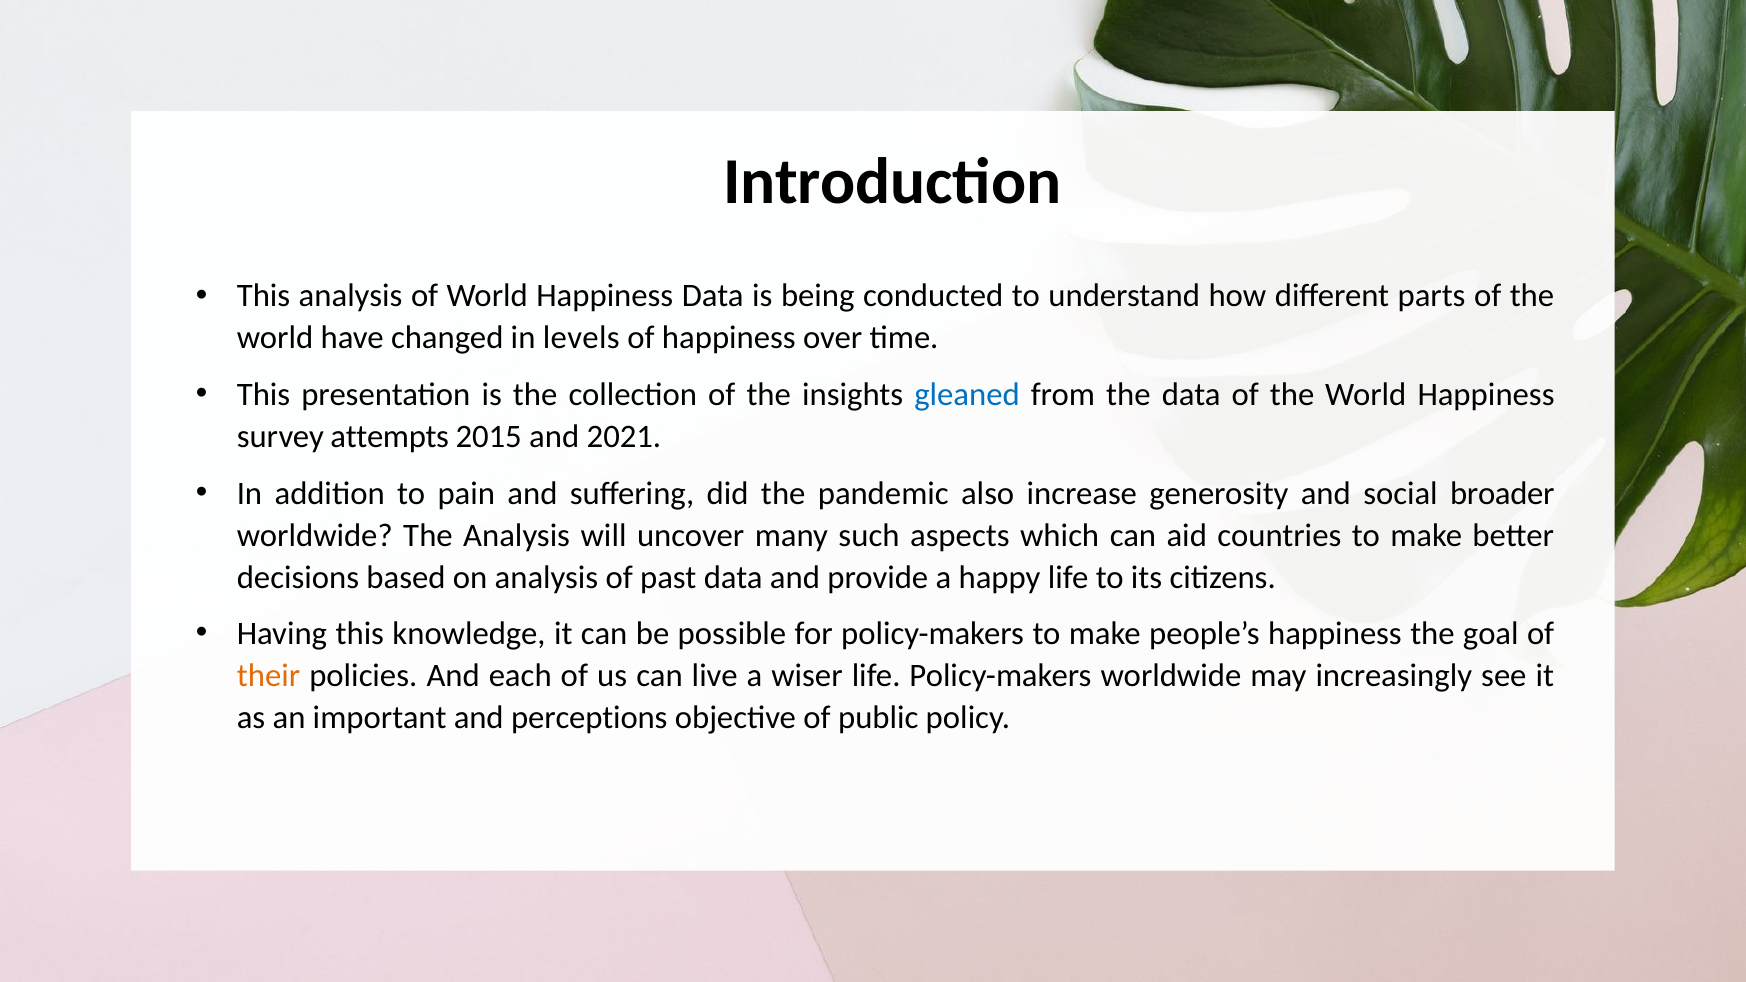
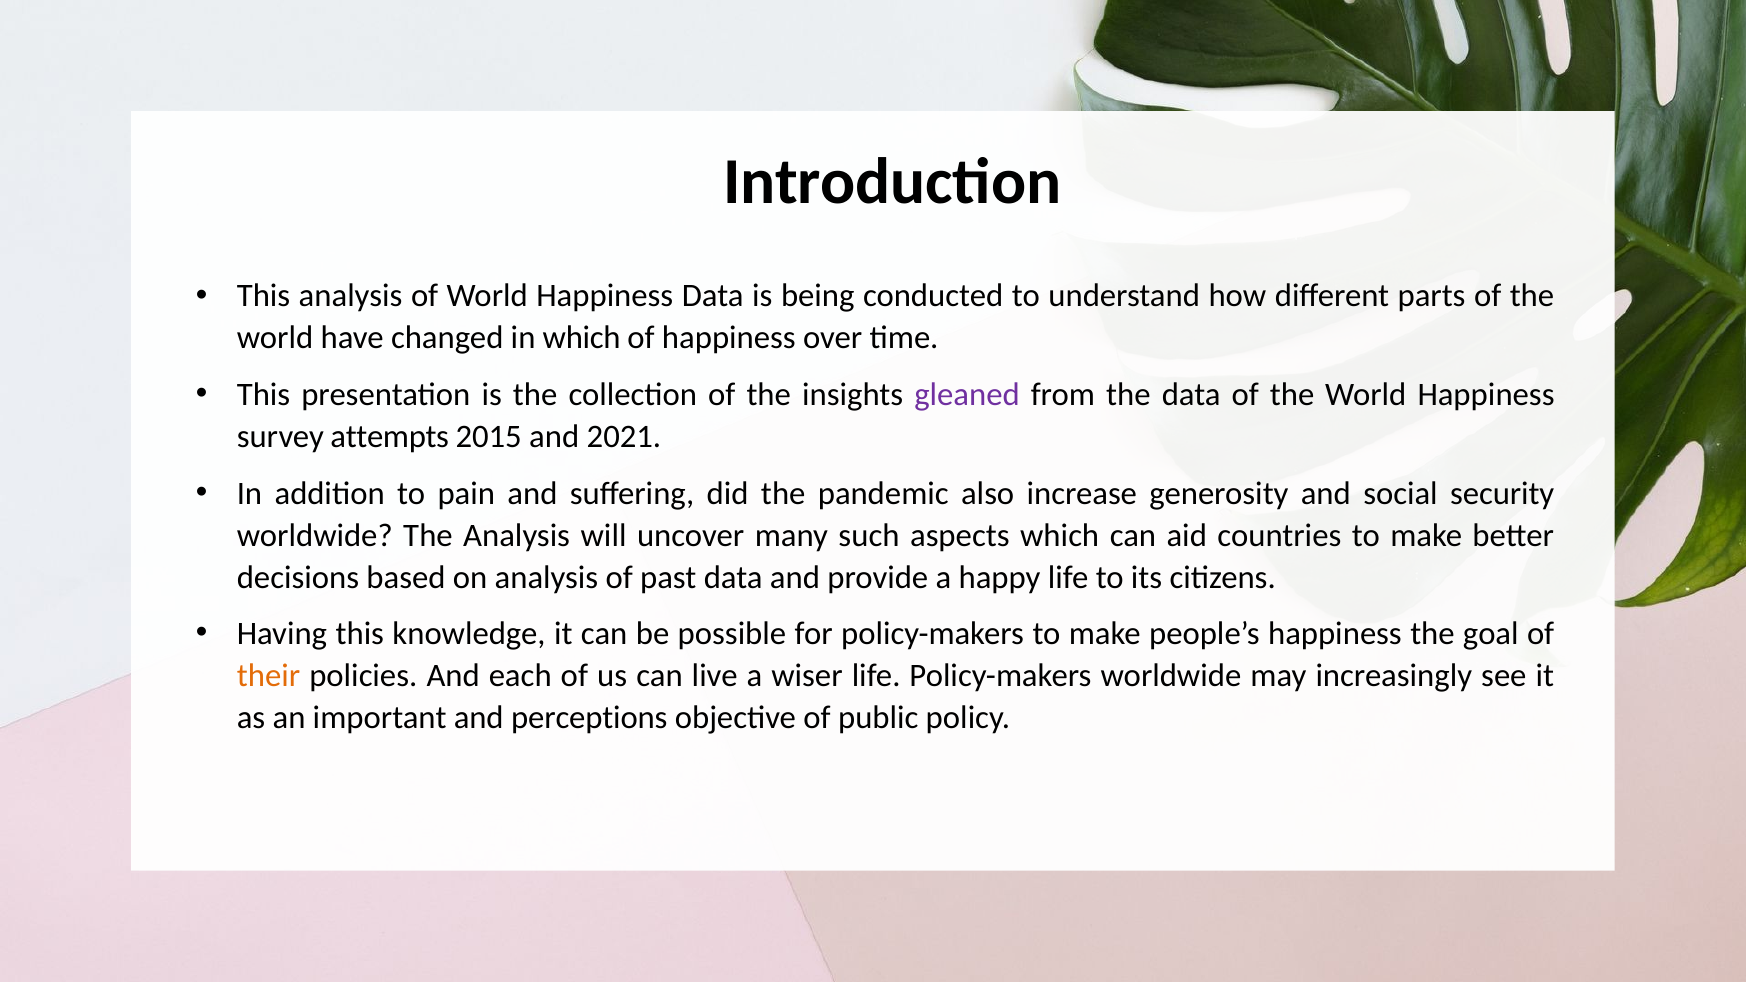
in levels: levels -> which (582, 338)
gleaned colour: blue -> purple (967, 395)
broader: broader -> security (1502, 493)
